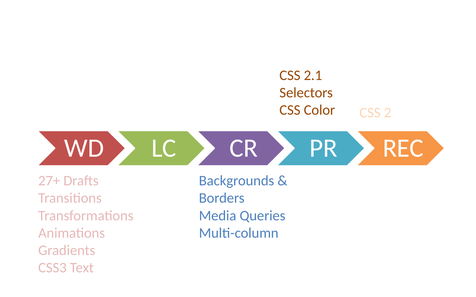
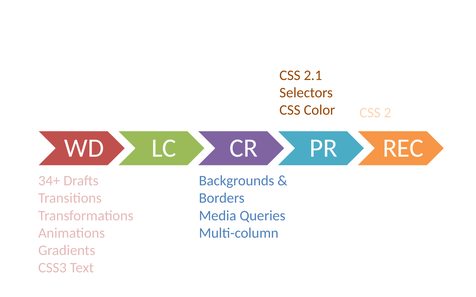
27+: 27+ -> 34+ (49, 181)
